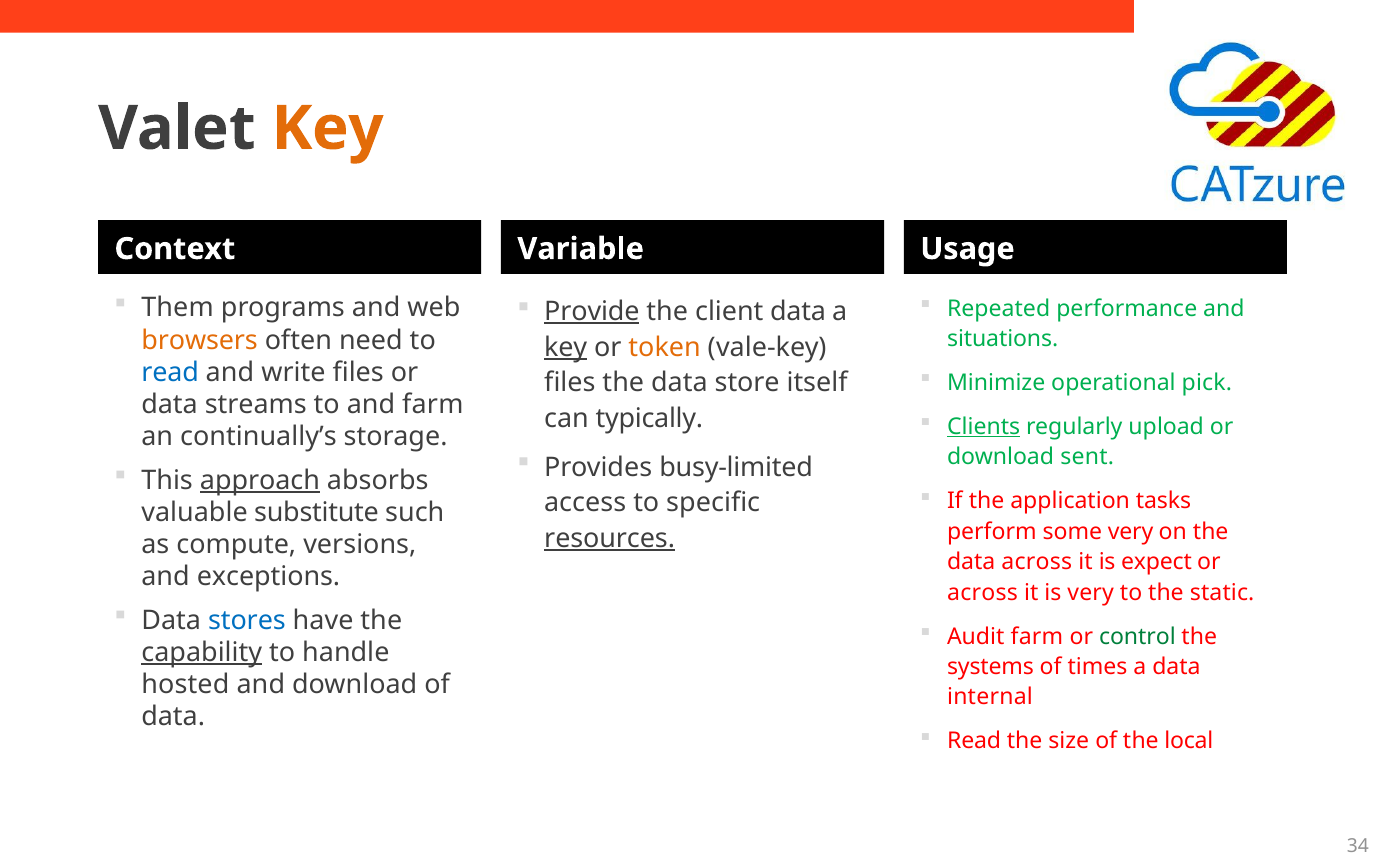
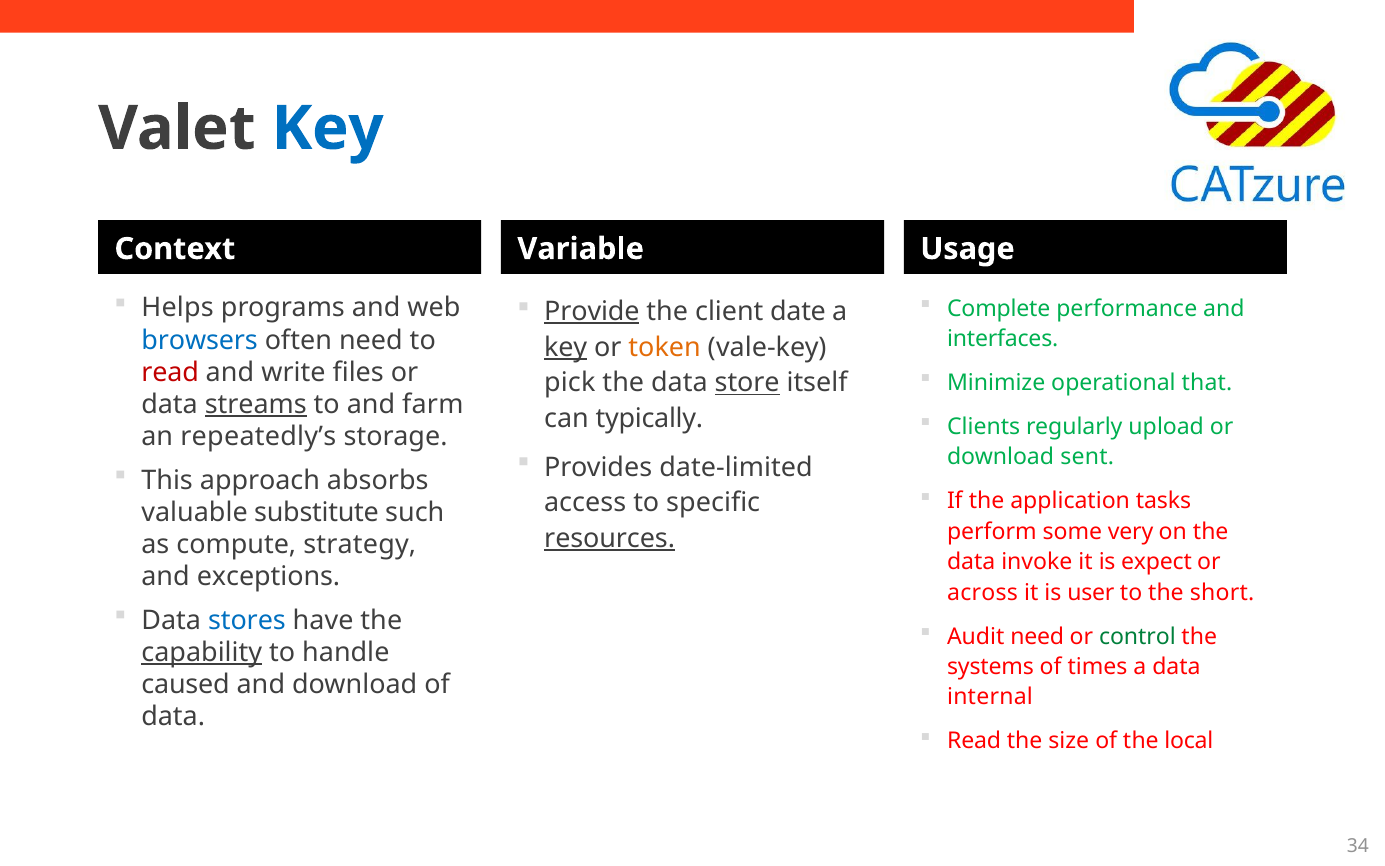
Key colour: orange -> blue (328, 128)
Them: Them -> Helps (178, 308)
Repeated: Repeated -> Complete (999, 308)
client data: data -> date (798, 312)
browsers colour: orange -> blue (200, 340)
situations: situations -> interfaces (1003, 339)
read colour: blue -> red (170, 372)
pick: pick -> that (1207, 383)
files: files -> pick (570, 383)
store underline: none -> present (747, 383)
streams underline: none -> present (256, 404)
Clients underline: present -> none (984, 427)
continually’s: continually’s -> repeatedly’s (258, 436)
busy-limited: busy-limited -> date-limited (736, 467)
approach underline: present -> none (260, 480)
versions: versions -> strategy (360, 544)
data across: across -> invoke (1037, 562)
is very: very -> user (1091, 592)
static: static -> short (1222, 592)
Audit farm: farm -> need (1037, 636)
hosted: hosted -> caused (186, 684)
